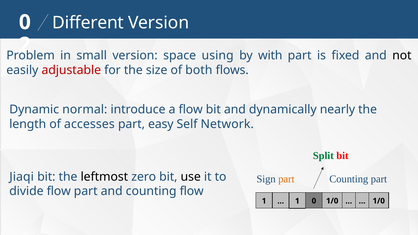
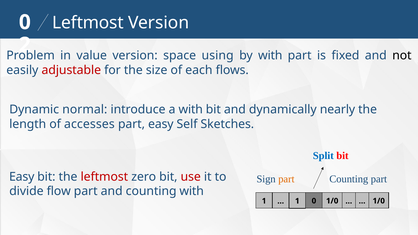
Different: Different -> Leftmost (88, 23)
small: small -> value (92, 56)
both: both -> each (199, 70)
a flow: flow -> with (191, 110)
Network: Network -> Sketches (227, 124)
Split colour: green -> blue (323, 156)
Jiaqi: Jiaqi -> Easy (22, 177)
leftmost colour: black -> red (104, 177)
use colour: black -> red (191, 177)
counting flow: flow -> with (192, 191)
